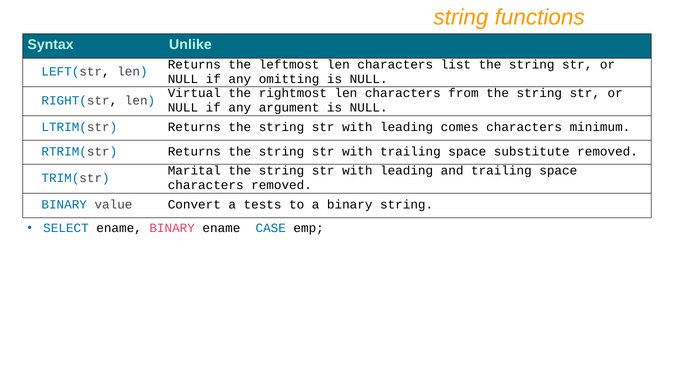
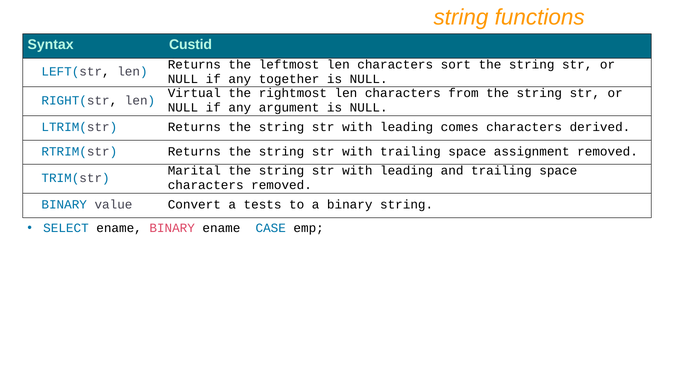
Unlike: Unlike -> Custid (191, 44)
list: list -> sort (456, 65)
omitting: omitting -> together (289, 79)
minimum: minimum -> derived (600, 127)
substitute: substitute -> assignment (532, 151)
